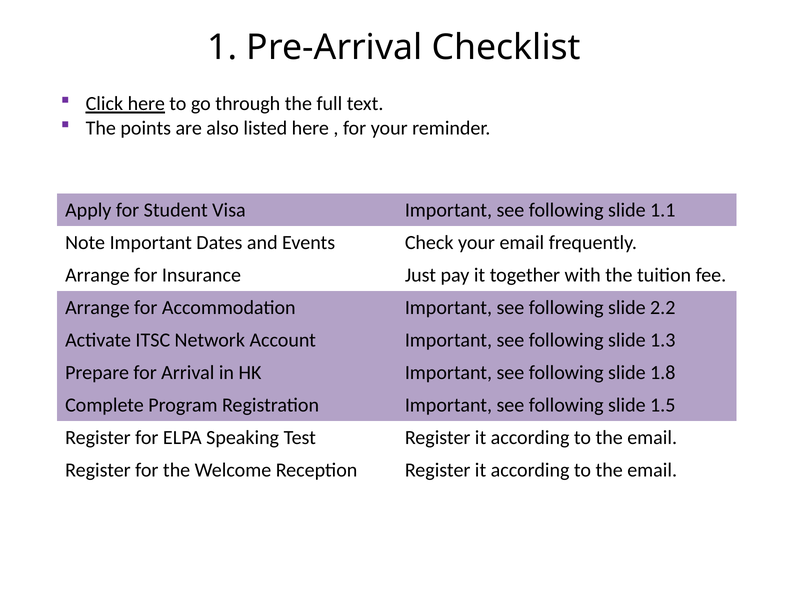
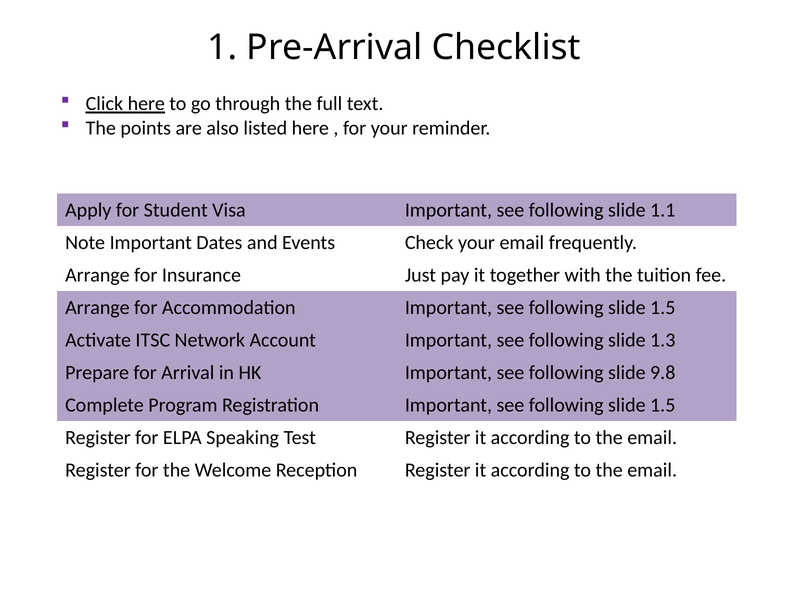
2.2: 2.2 -> 1.5 (663, 308)
1.8: 1.8 -> 9.8 (663, 373)
